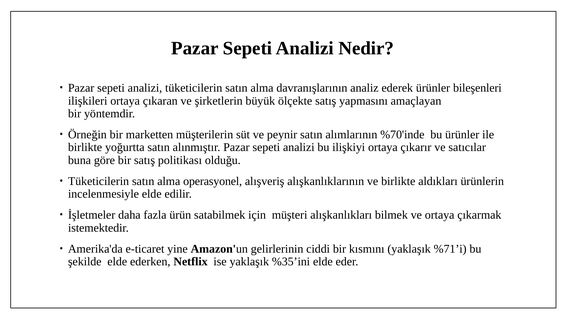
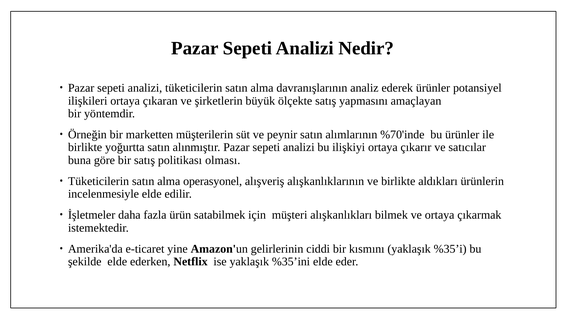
bileşenleri: bileşenleri -> potansiyel (477, 88)
olduğu: olduğu -> olması (223, 160)
%71’i: %71’i -> %35’i (450, 249)
